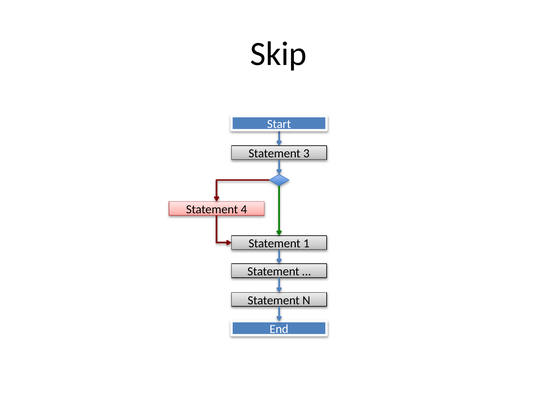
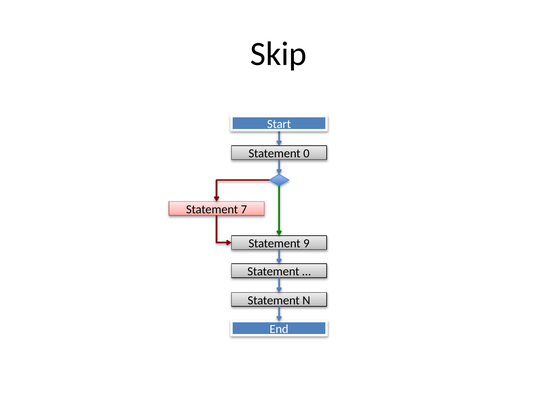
3: 3 -> 0 (306, 153)
4: 4 -> 7 (244, 209)
1: 1 -> 9 (306, 243)
